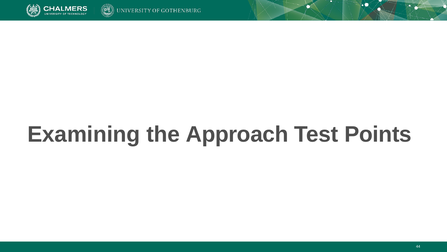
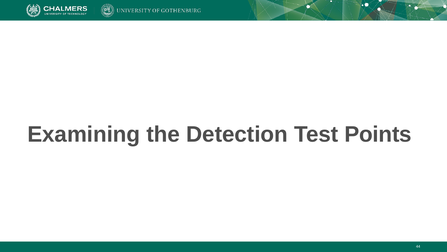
Approach: Approach -> Detection (237, 134)
